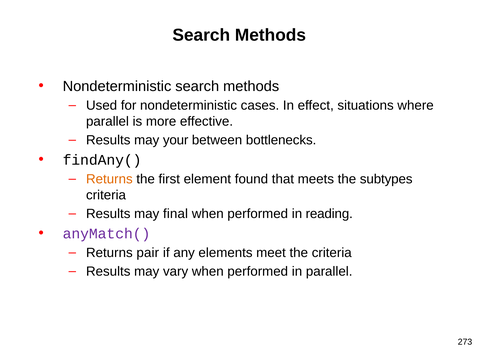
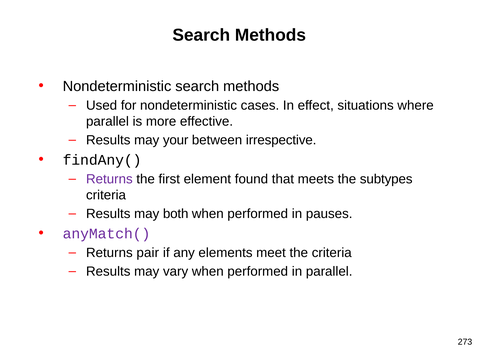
bottlenecks: bottlenecks -> irrespective (281, 140)
Returns colour: orange -> purple (109, 179)
final: final -> both (176, 214)
reading: reading -> pauses (329, 214)
